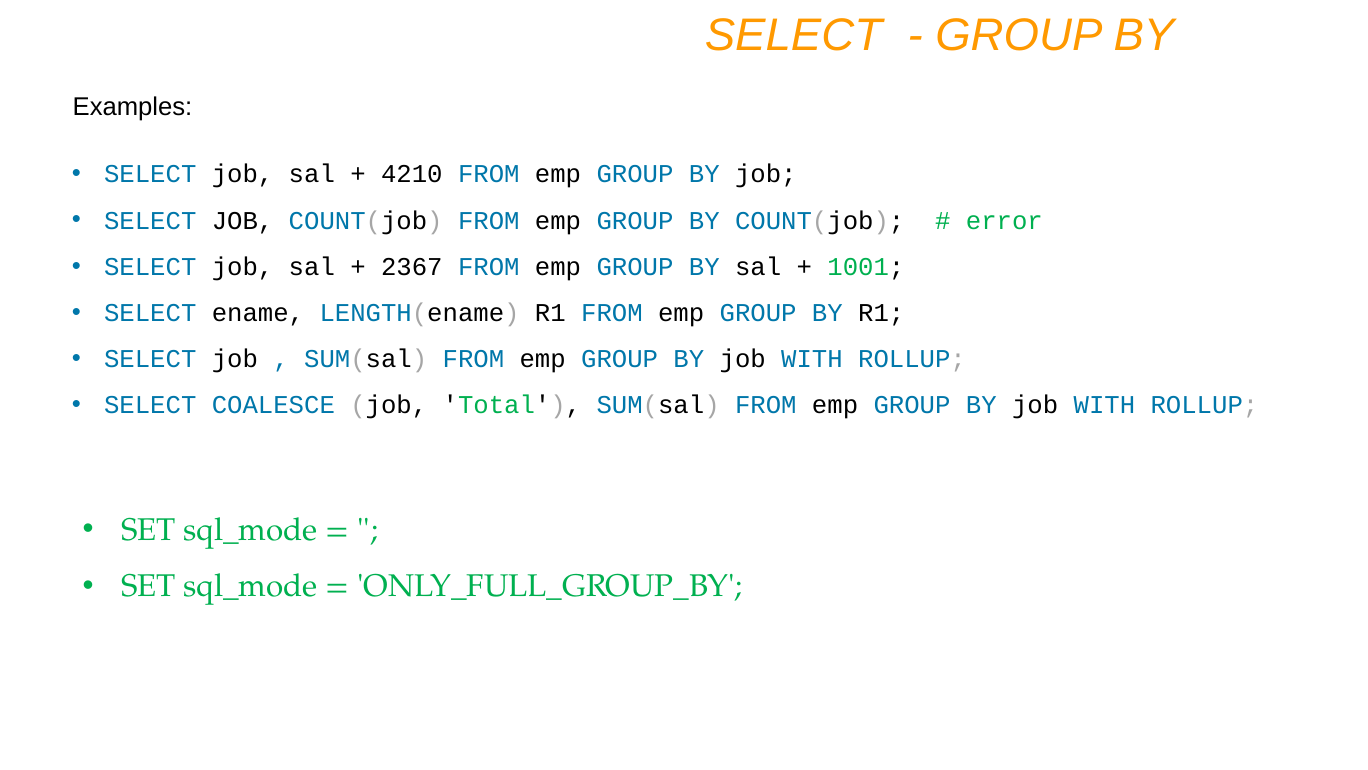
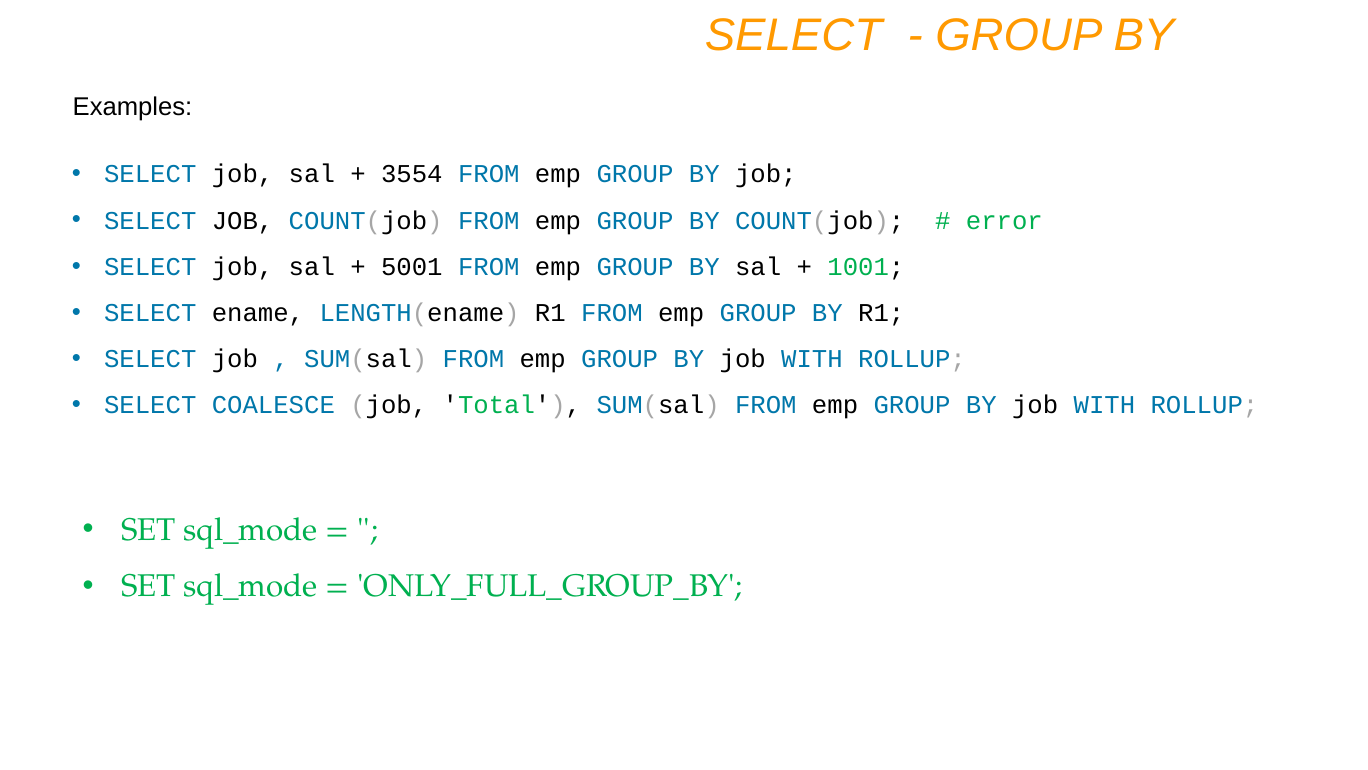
4210: 4210 -> 3554 (412, 174)
2367: 2367 -> 5001 (412, 267)
